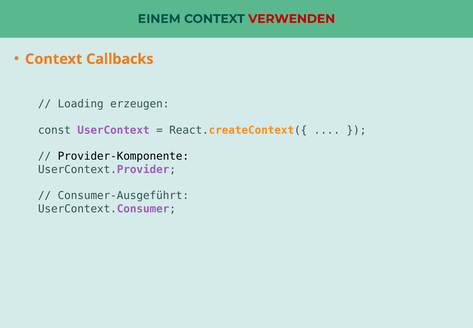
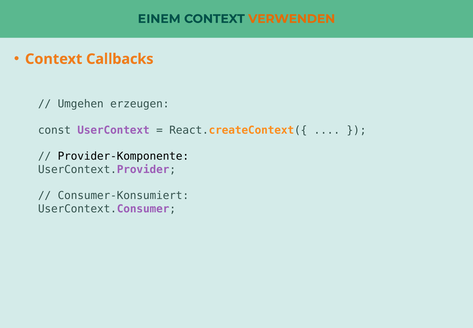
VERWENDEN colour: red -> orange (292, 19)
Loading: Loading -> Umgehen (81, 104)
Consumer-Ausgeführt: Consumer-Ausgeführt -> Consumer-Konsumiert (123, 195)
